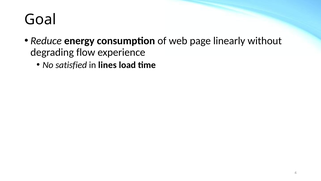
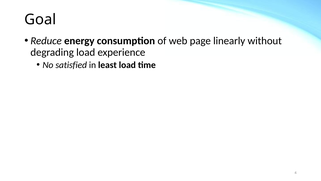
degrading flow: flow -> load (86, 52)
lines: lines -> least (107, 65)
